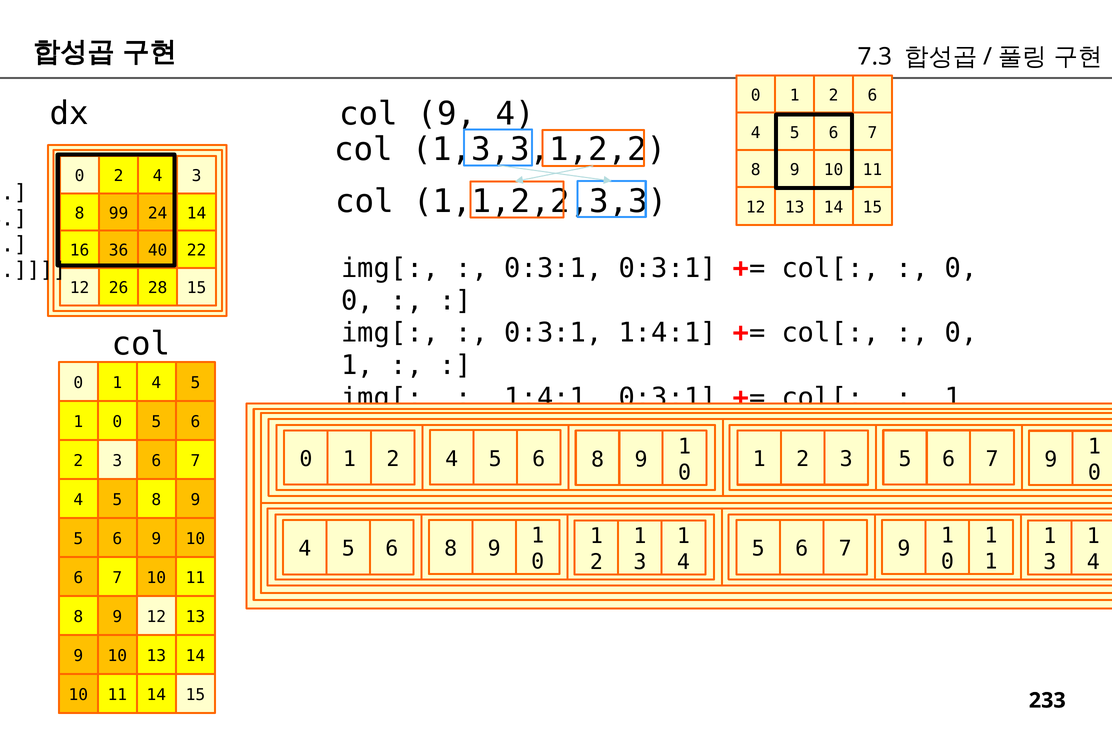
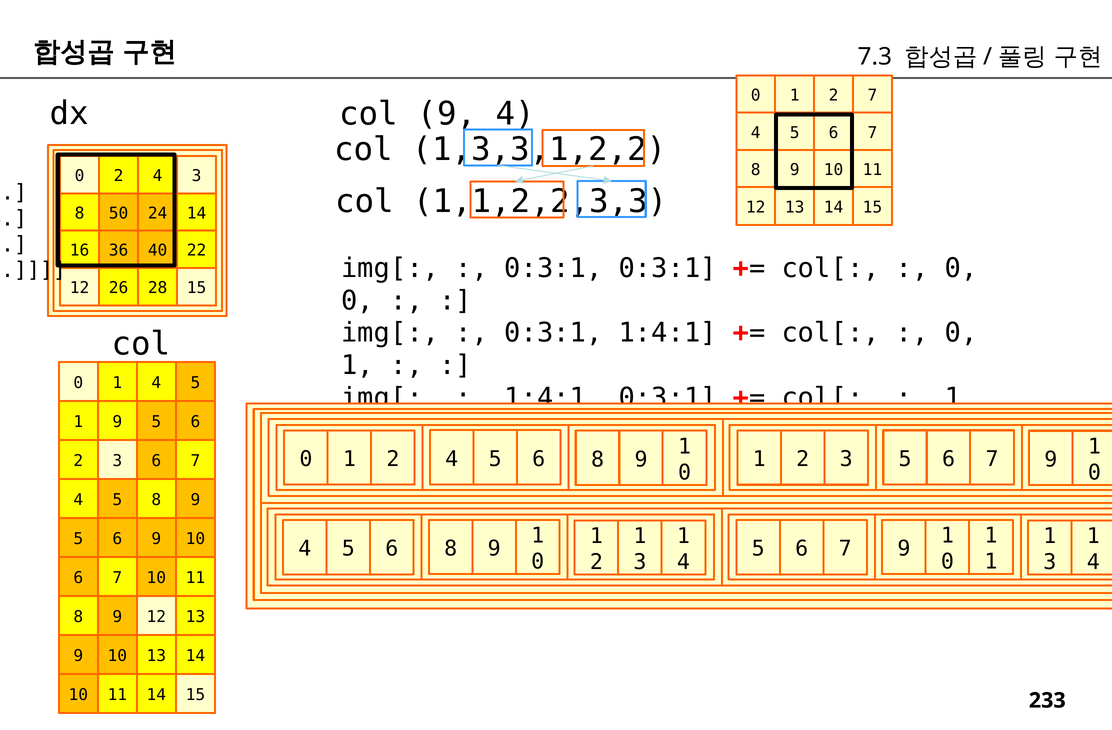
2 6: 6 -> 7 (872, 95)
99: 99 -> 50 (119, 213)
0: 0 -> 9 (117, 422)
